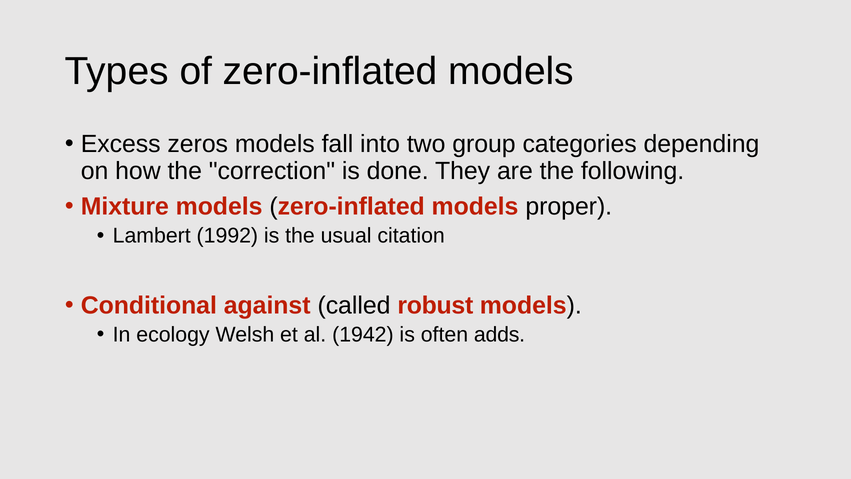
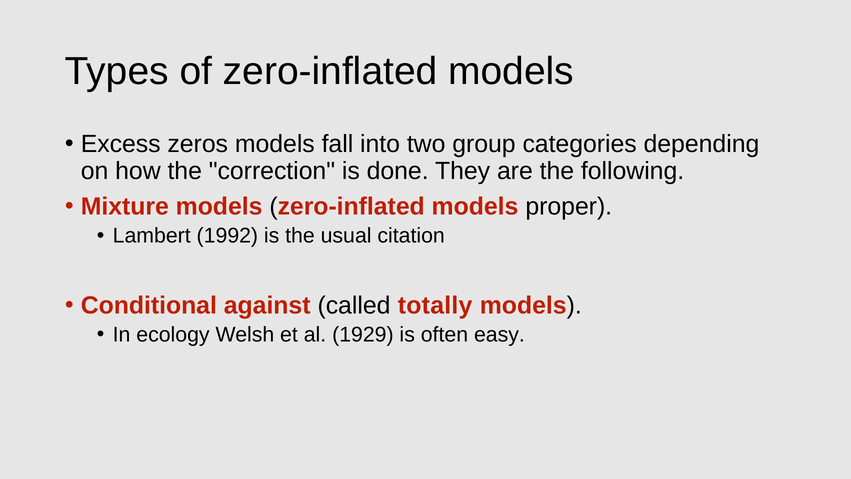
robust: robust -> totally (435, 305)
1942: 1942 -> 1929 (363, 334)
adds: adds -> easy (499, 334)
